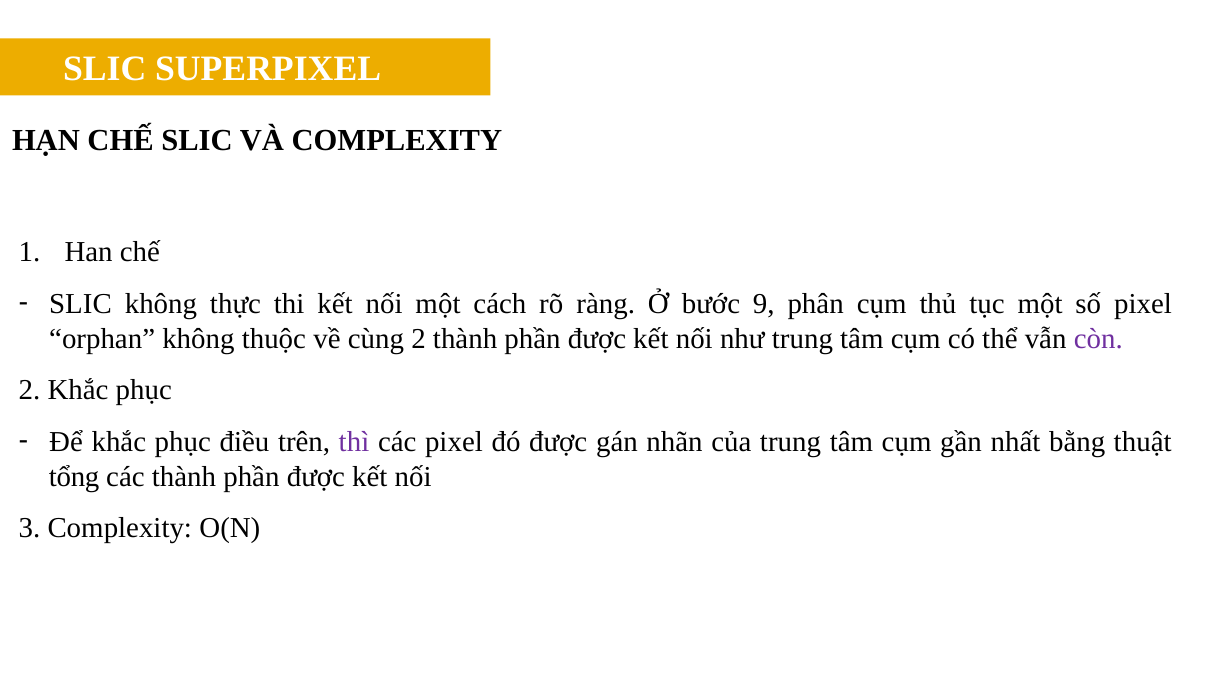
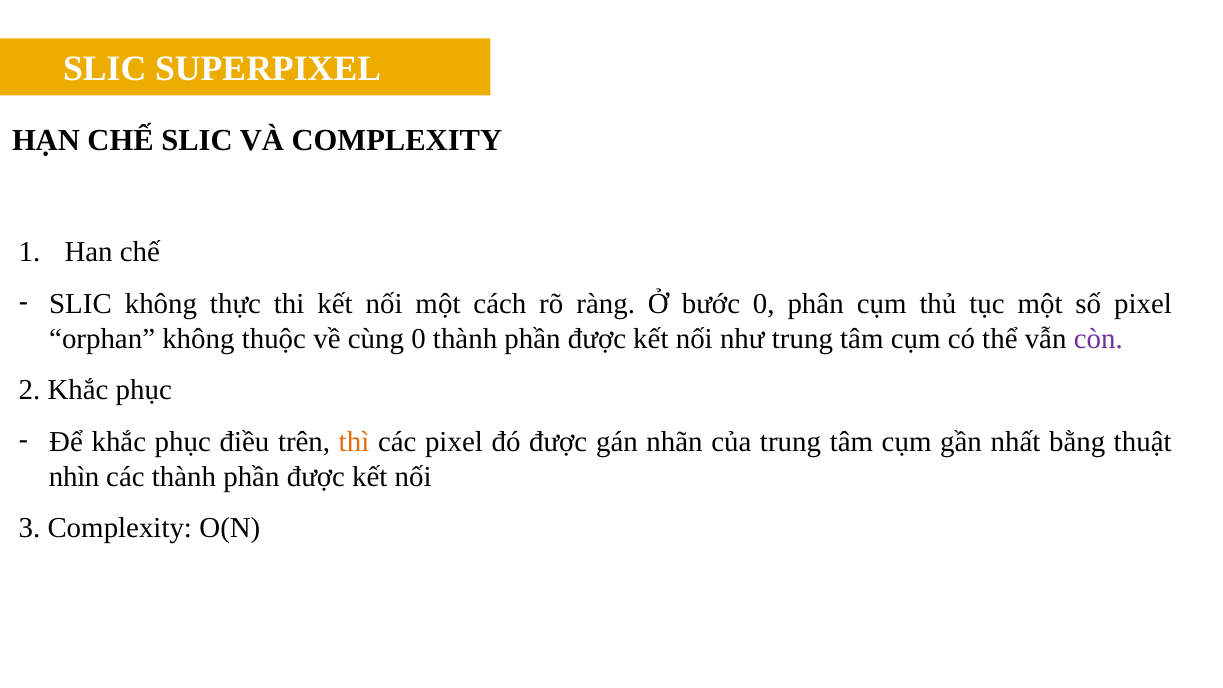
bước 9: 9 -> 0 (764, 304)
cùng 2: 2 -> 0 (419, 339)
thì colour: purple -> orange (354, 442)
tổng: tổng -> nhìn (74, 477)
